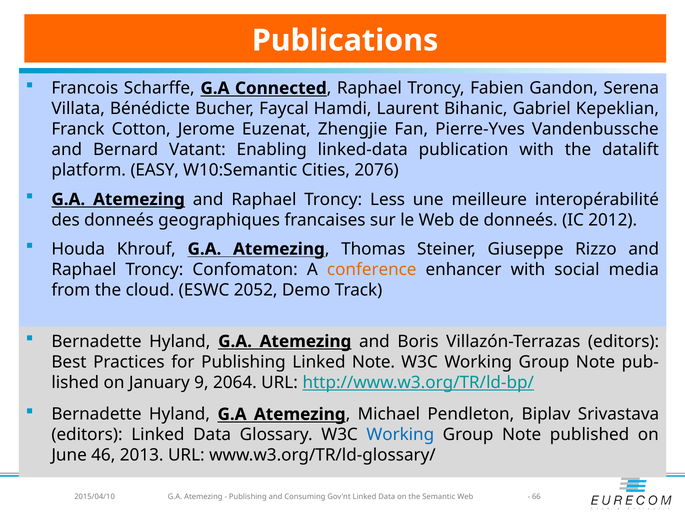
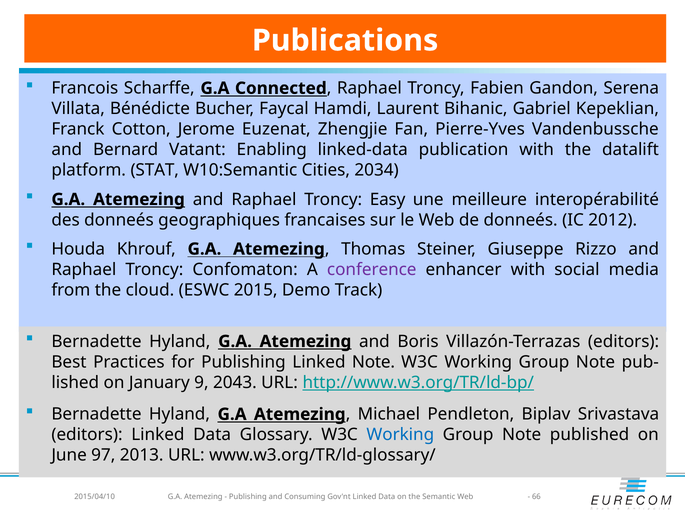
EASY: EASY -> STAT (155, 171)
2076: 2076 -> 2034 (377, 171)
Less: Less -> Easy (388, 200)
conference colour: orange -> purple (372, 270)
2052: 2052 -> 2015 (256, 290)
2064: 2064 -> 2043 (235, 383)
46: 46 -> 97 (103, 456)
